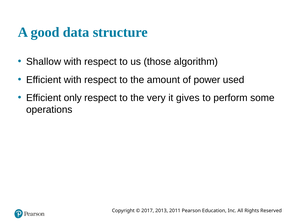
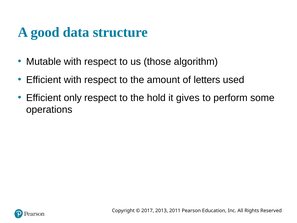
Shallow: Shallow -> Mutable (44, 62)
power: power -> letters (207, 80)
very: very -> hold (156, 98)
